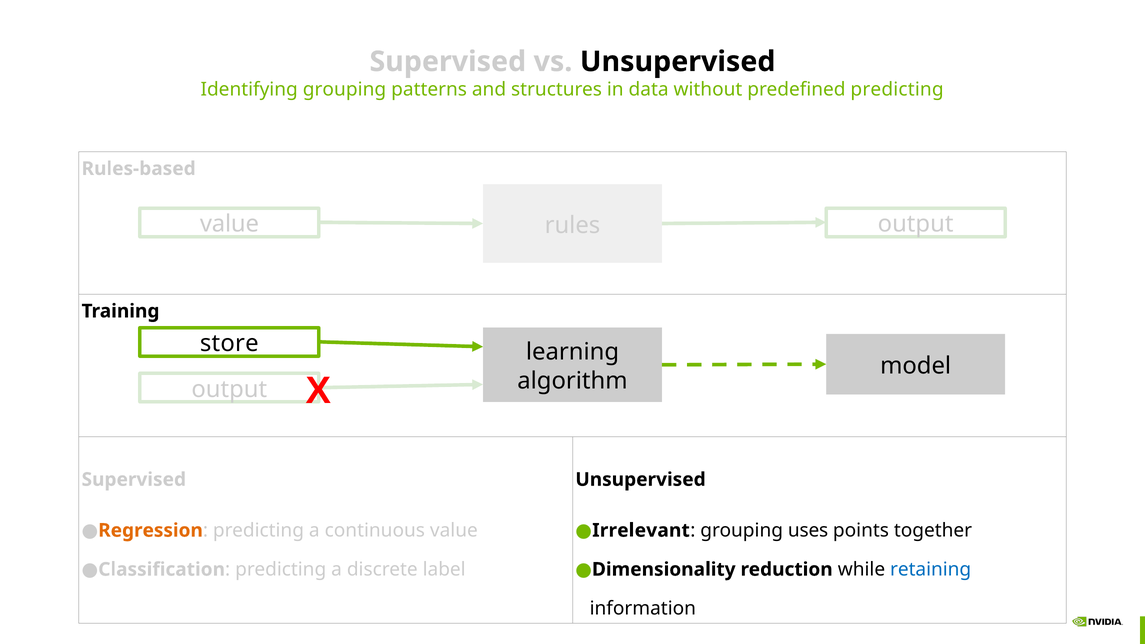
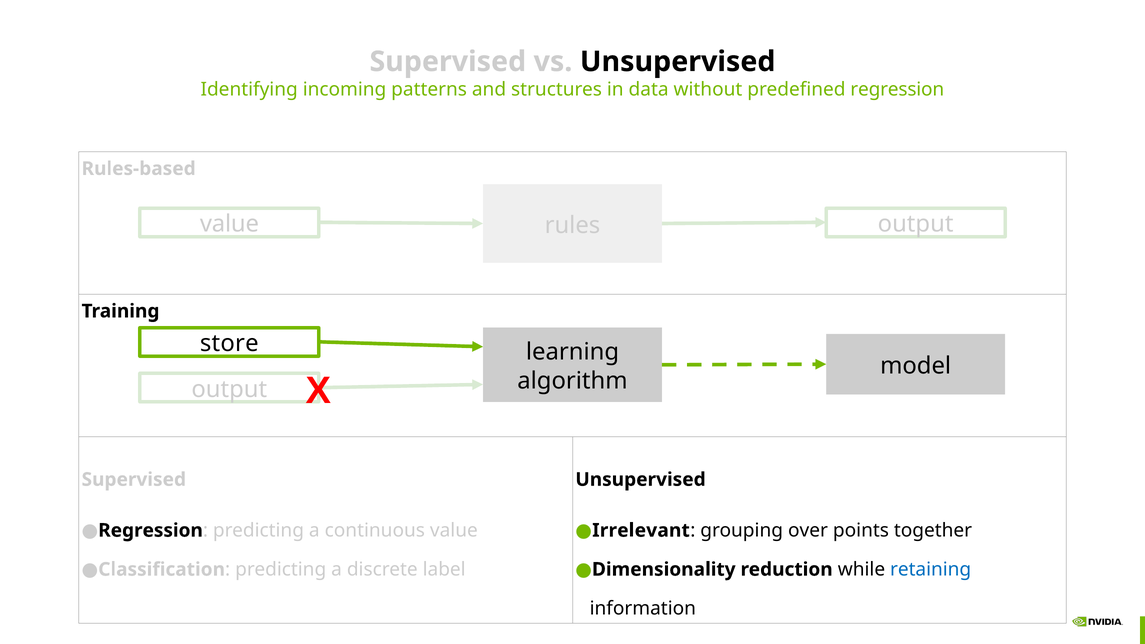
Identifying grouping: grouping -> incoming (345, 89)
predefined predicting: predicting -> regression (897, 89)
Regression colour: orange -> black (151, 531)
uses: uses -> over (808, 531)
